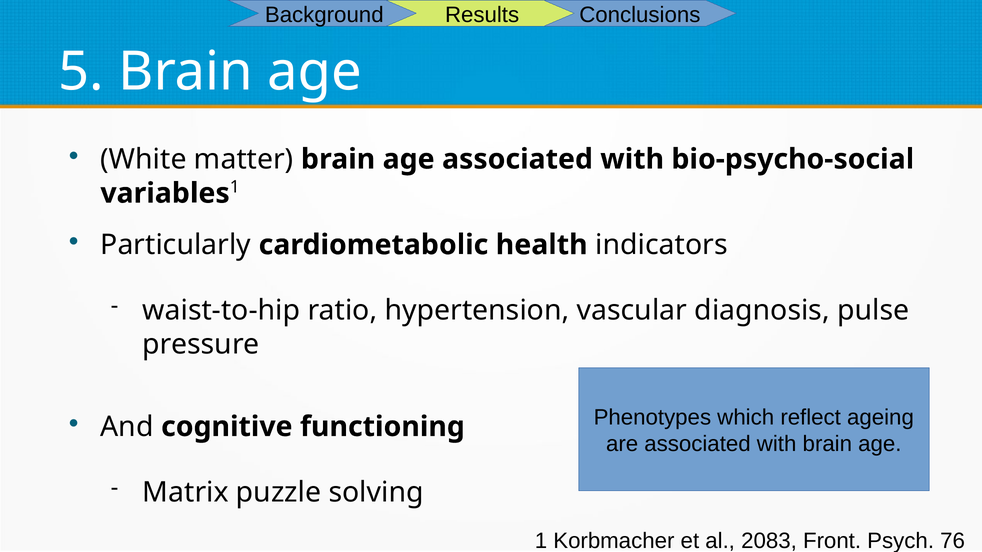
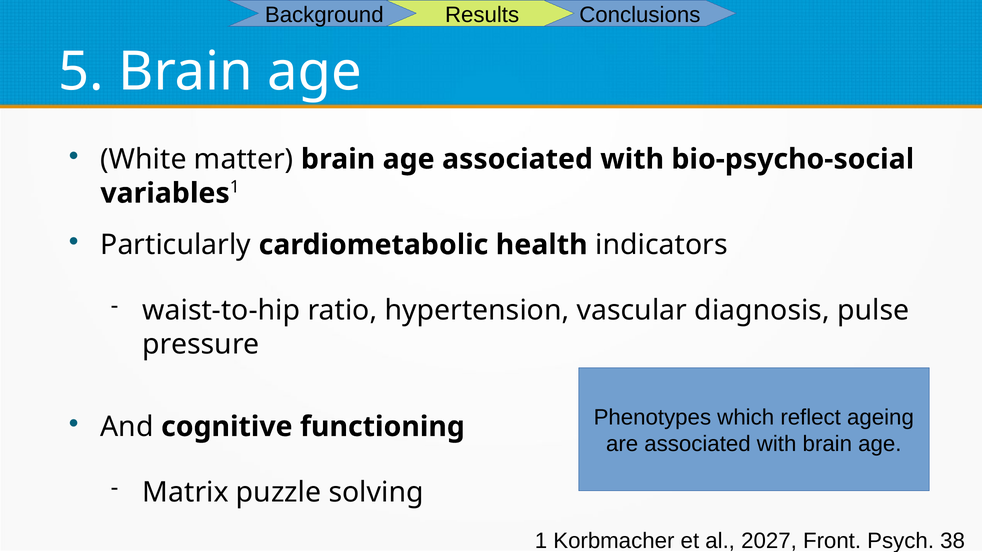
2083: 2083 -> 2027 (769, 541)
76: 76 -> 38 (953, 541)
